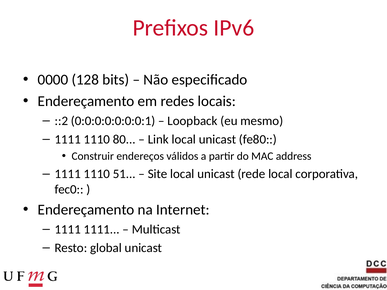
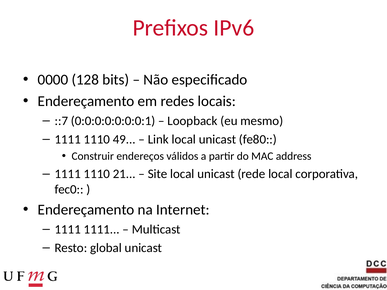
::2: ::2 -> ::7 (61, 121)
80: 80 -> 49 (124, 139)
51: 51 -> 21 (124, 174)
